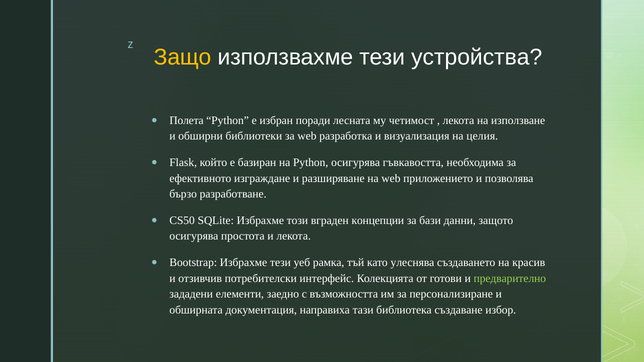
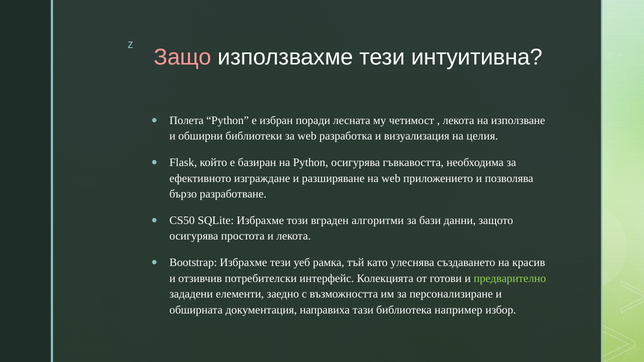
Защо colour: yellow -> pink (183, 57)
устройства: устройства -> интуитивна (477, 57)
концепции: концепции -> алгоритми (378, 221)
създаване: създаване -> например (458, 310)
